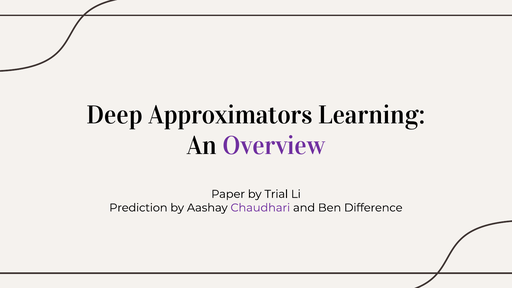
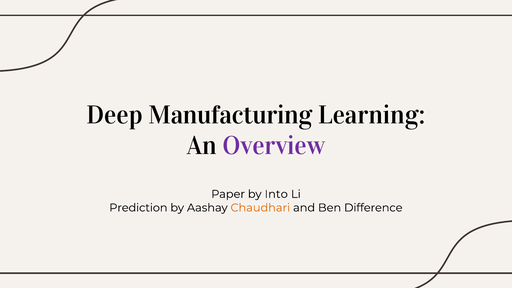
Approximators: Approximators -> Manufacturing (231, 115)
Trial: Trial -> Into (276, 194)
Chaudhari colour: purple -> orange (260, 208)
